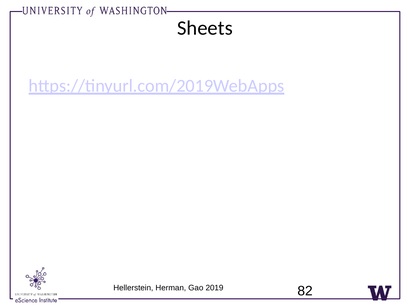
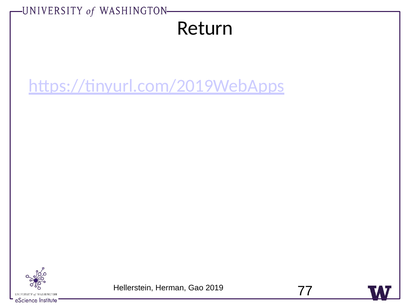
Sheets: Sheets -> Return (205, 28)
82: 82 -> 77 (305, 291)
